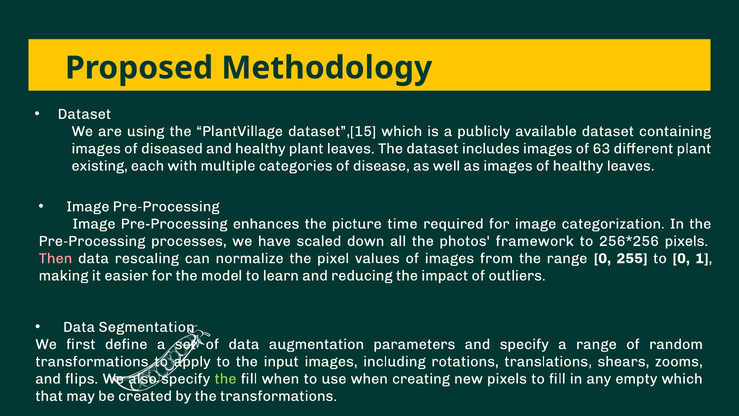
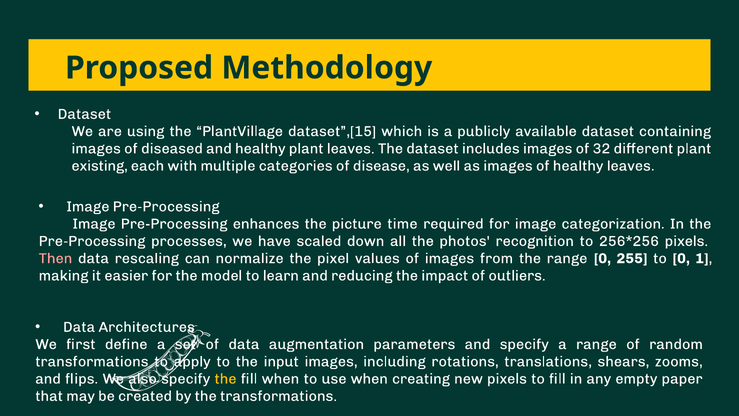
63: 63 -> 32 (601, 148)
framework: framework -> recognition (535, 241)
Segmentation: Segmentation -> Architectures (147, 327)
the colour: light green -> yellow (225, 379)
empty which: which -> paper (682, 379)
